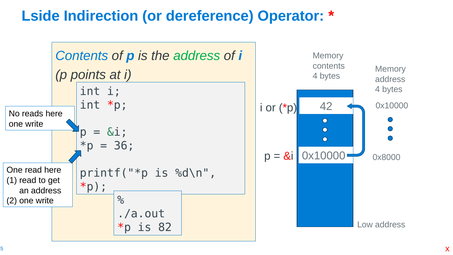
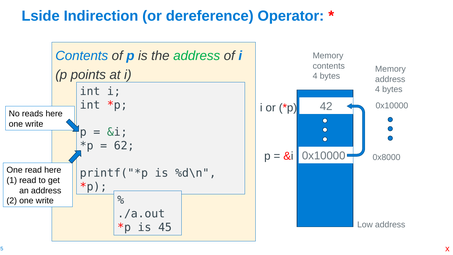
36: 36 -> 62 (124, 146)
82: 82 -> 45 (165, 227)
